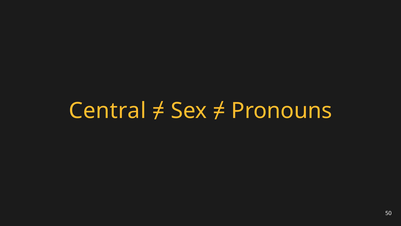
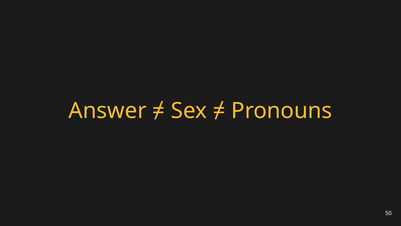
Central: Central -> Answer (108, 111)
